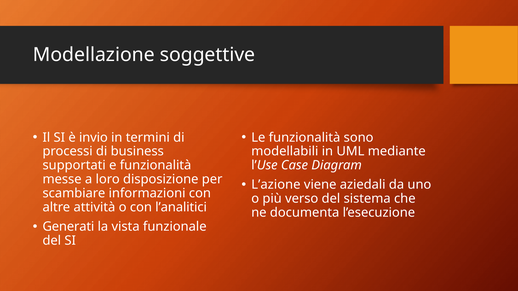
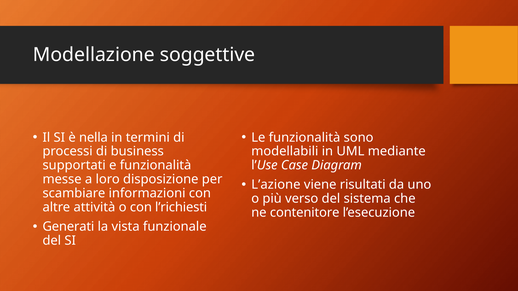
invio: invio -> nella (93, 138)
aziedali: aziedali -> risultati (363, 185)
l’analitici: l’analitici -> l’richiesti (181, 208)
documenta: documenta -> contenitore (305, 213)
